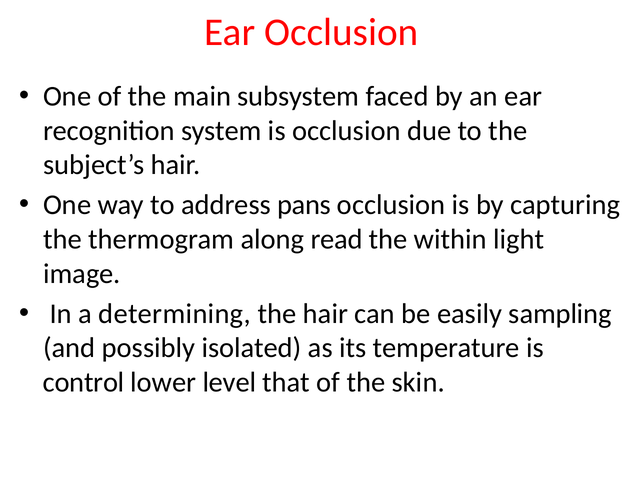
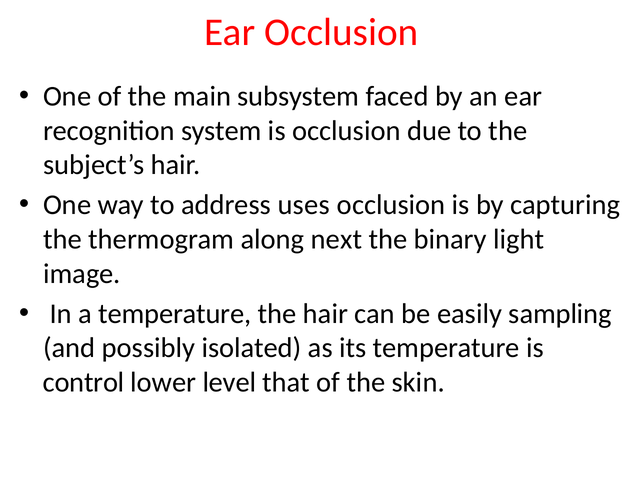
pans: pans -> uses (304, 205)
read: read -> next (336, 239)
within: within -> binary (450, 239)
a determining: determining -> temperature (175, 313)
